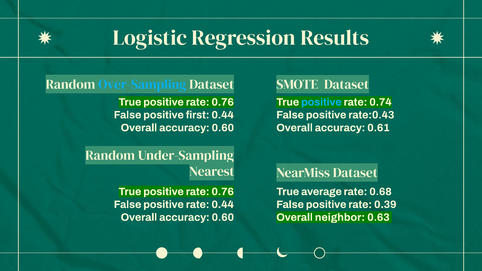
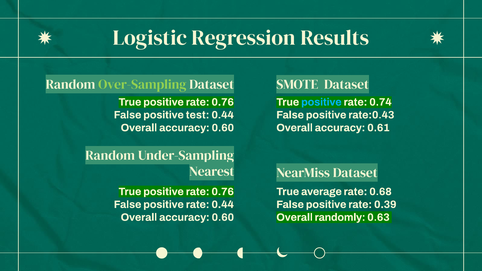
Over-Sampling colour: light blue -> light green (142, 84)
first: first -> test (198, 115)
neighbor: neighbor -> randomly (340, 217)
